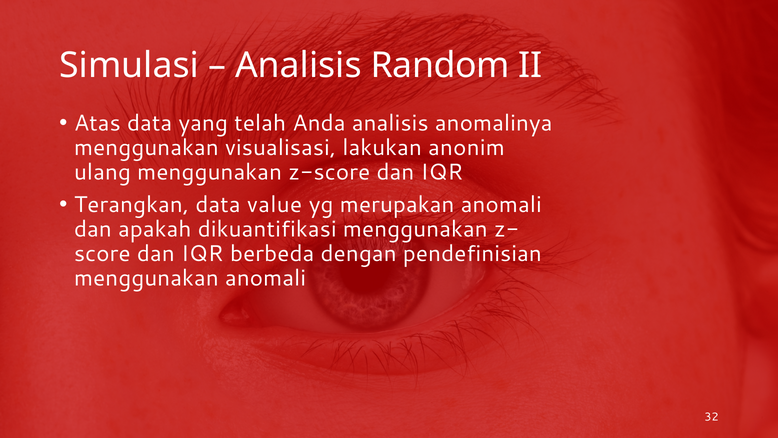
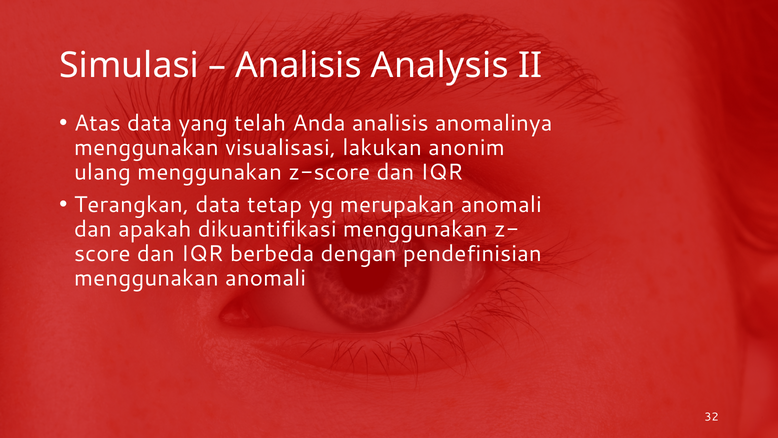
Random: Random -> Analysis (440, 65)
value: value -> tetap (275, 205)
